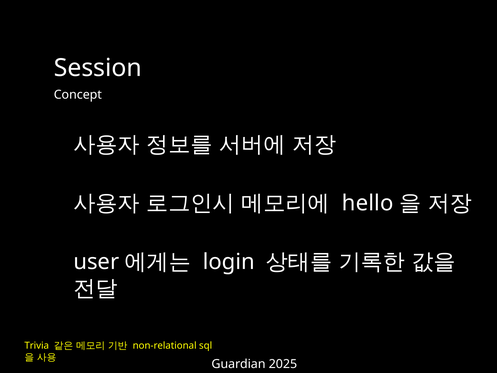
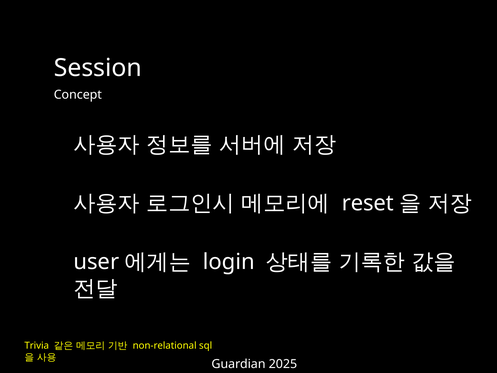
hello: hello -> reset (368, 203)
